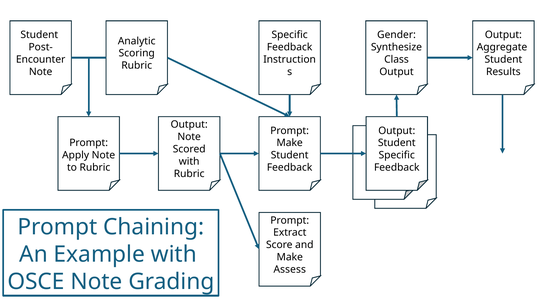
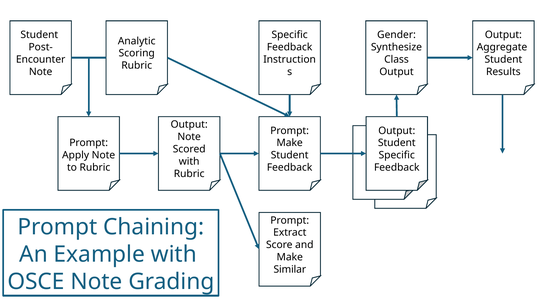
Assess: Assess -> Similar (290, 270)
